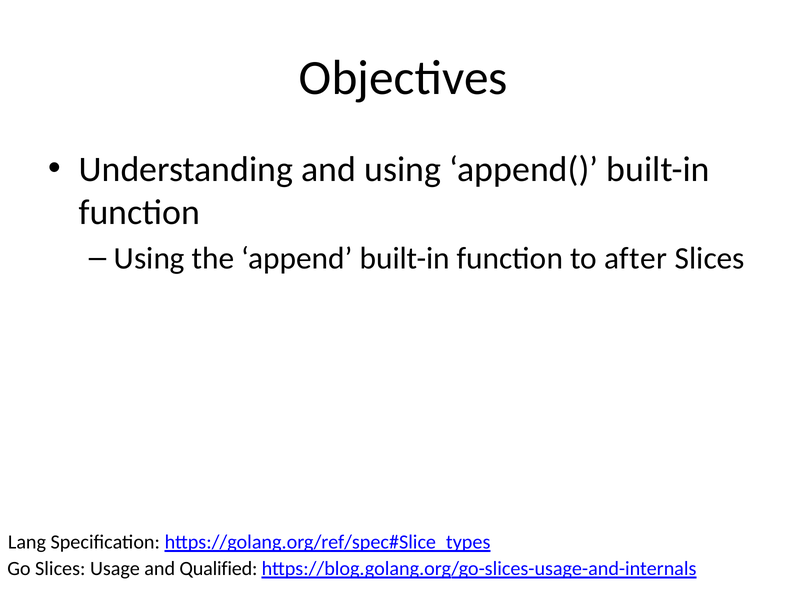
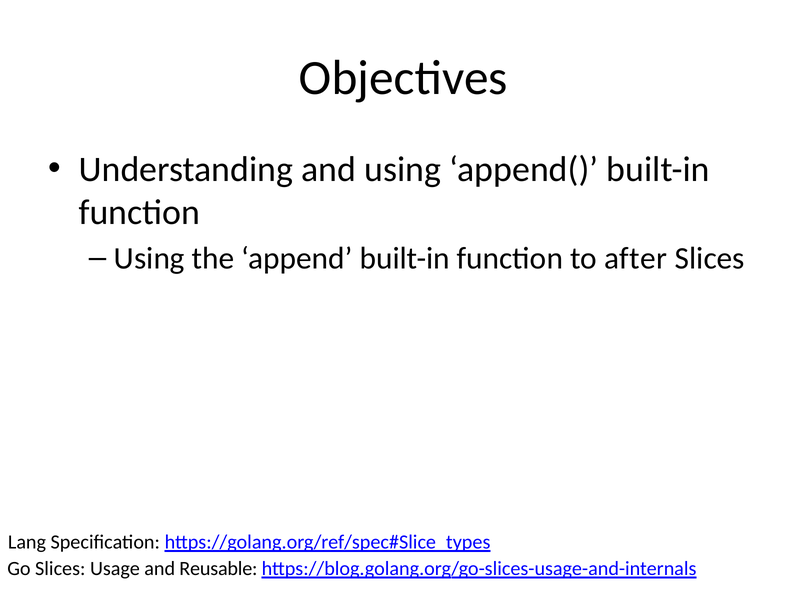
Qualified: Qualified -> Reusable (218, 569)
